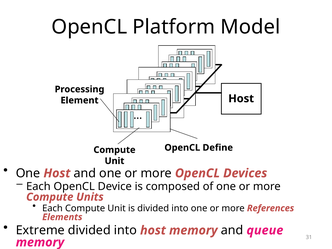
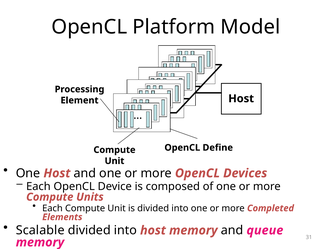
References: References -> Completed (271, 208)
Extreme: Extreme -> Scalable (40, 230)
